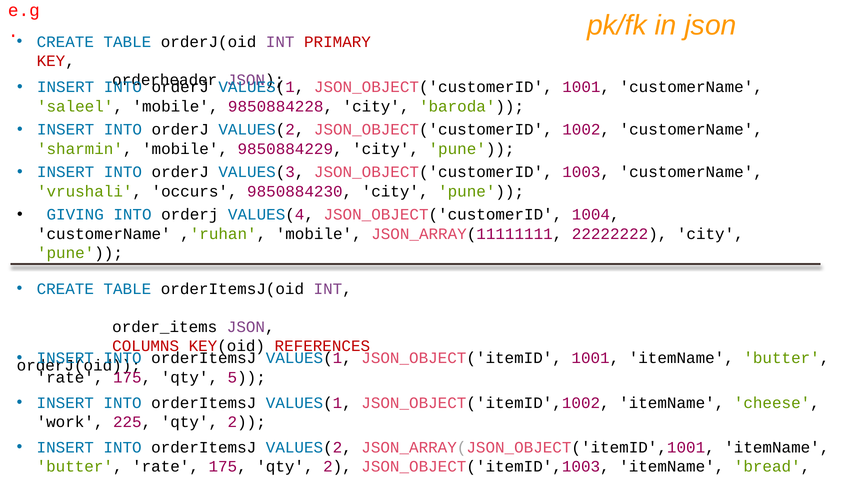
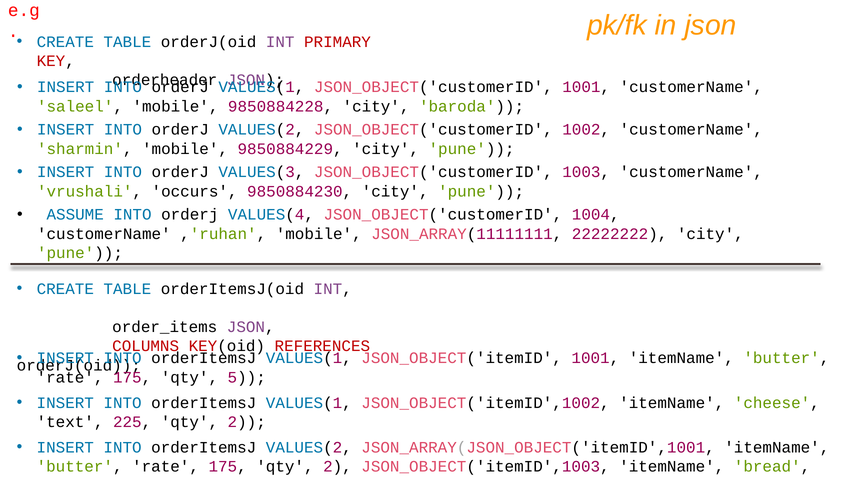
GIVING: GIVING -> ASSUME (75, 214)
work: work -> text (70, 422)
